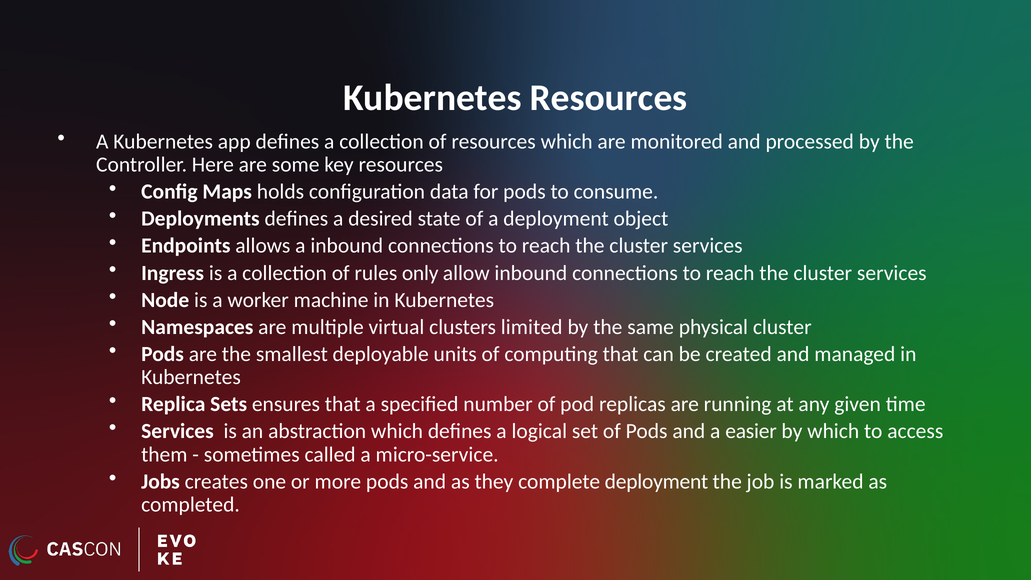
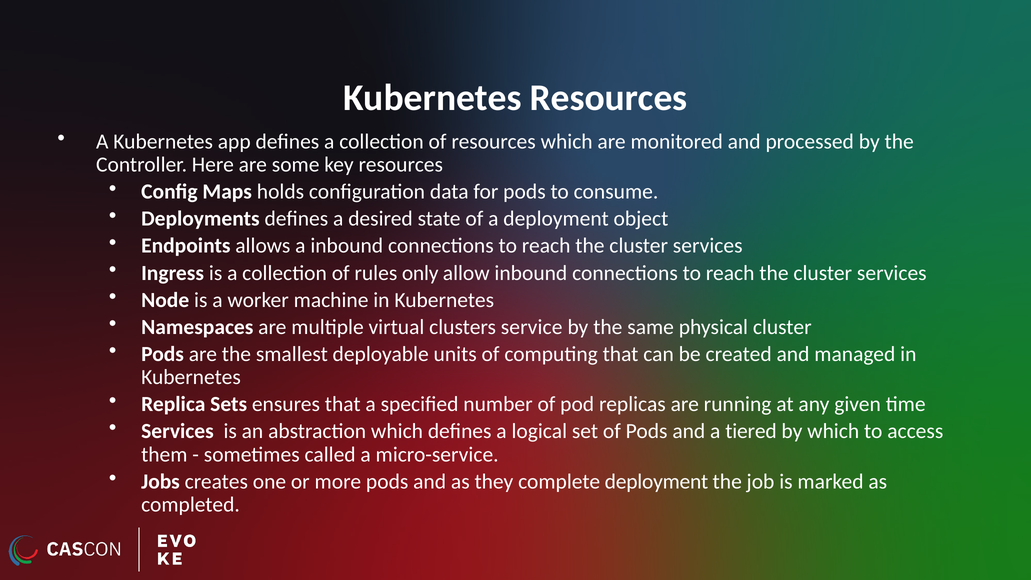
limited: limited -> service (532, 327)
easier: easier -> tiered (751, 431)
